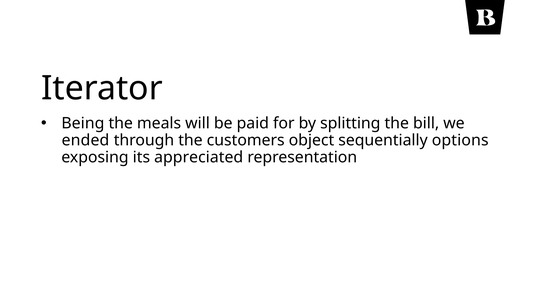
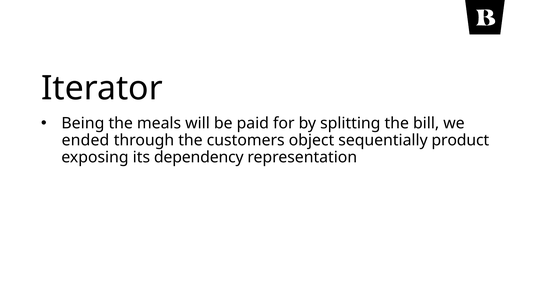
options: options -> product (460, 140)
appreciated: appreciated -> dependency (199, 157)
